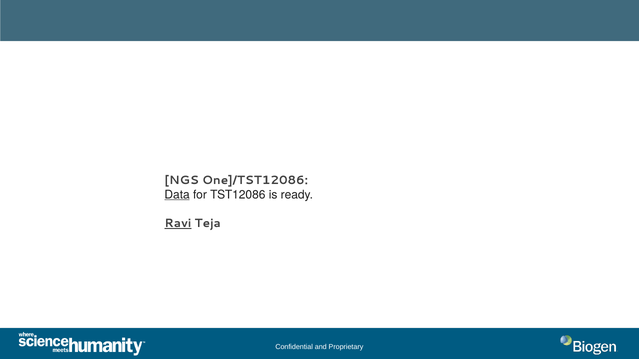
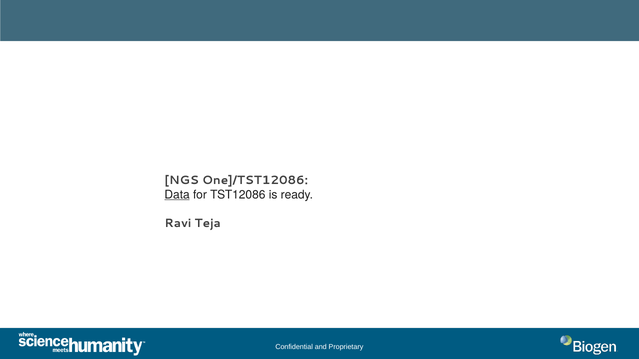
Ravi underline: present -> none (178, 224)
